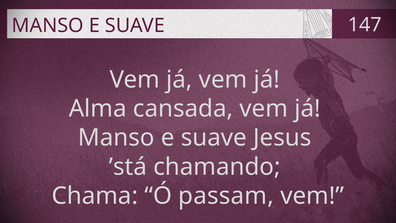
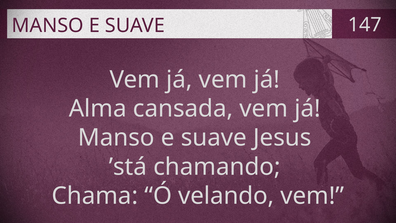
passam: passam -> velando (226, 196)
